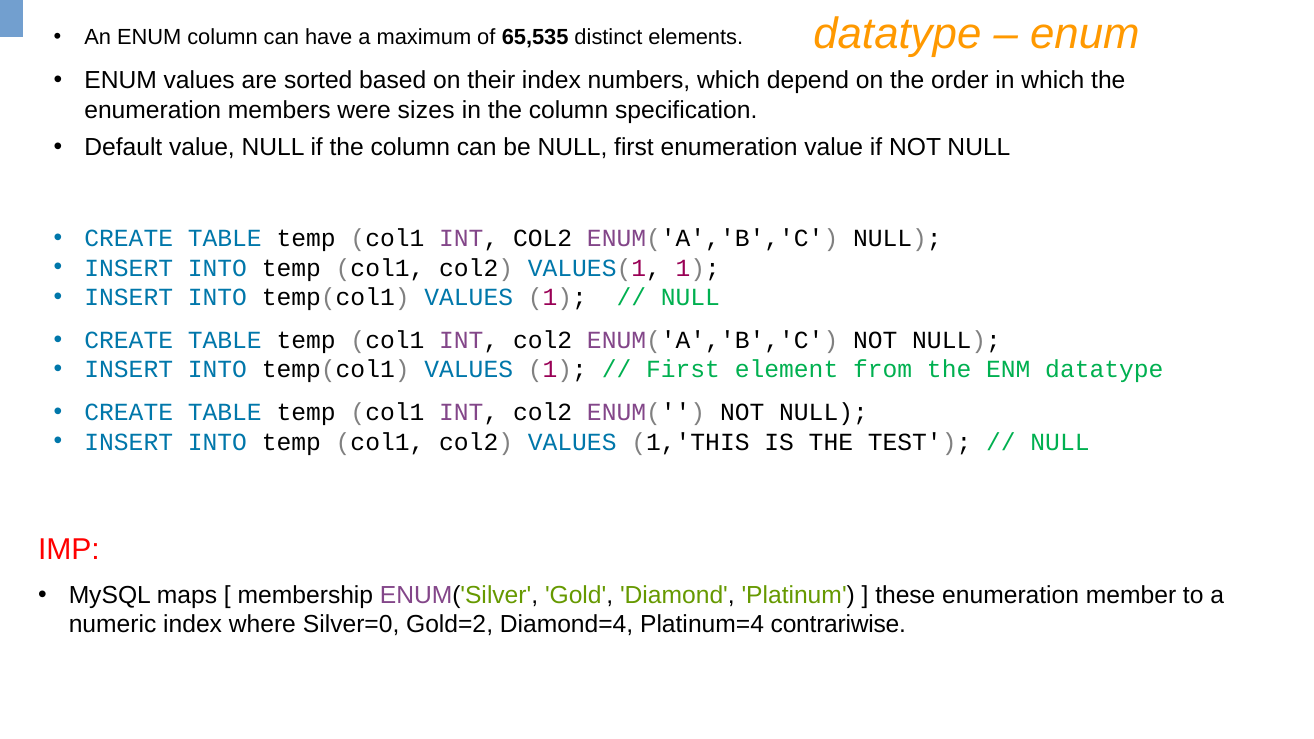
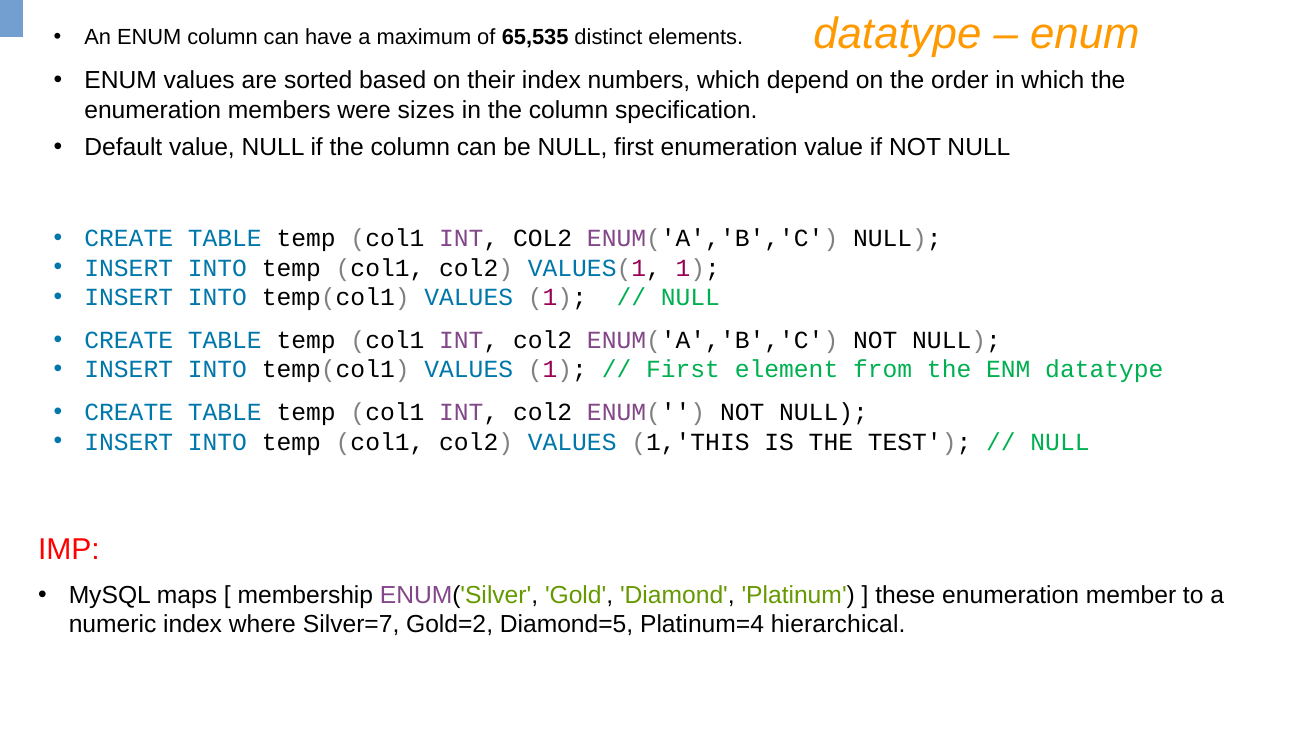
Silver=0: Silver=0 -> Silver=7 (351, 625)
Diamond=4: Diamond=4 -> Diamond=5 (567, 625)
contrariwise: contrariwise -> hierarchical (838, 625)
